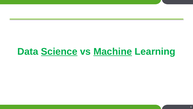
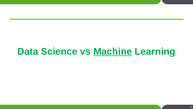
Science underline: present -> none (59, 51)
